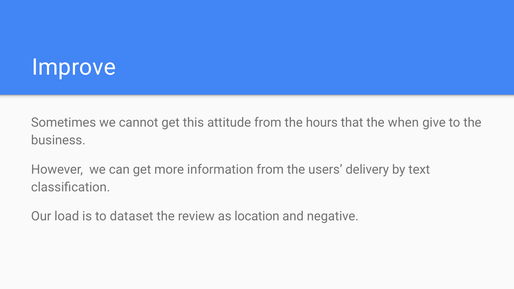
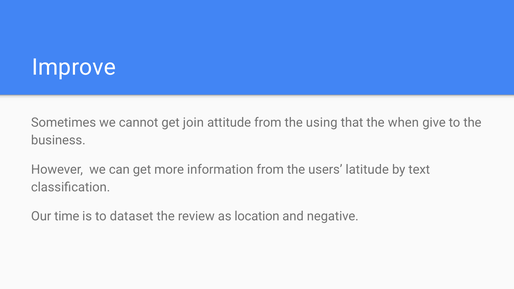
this: this -> join (193, 123)
hours: hours -> using (322, 123)
delivery: delivery -> latitude (367, 170)
load: load -> time (67, 216)
